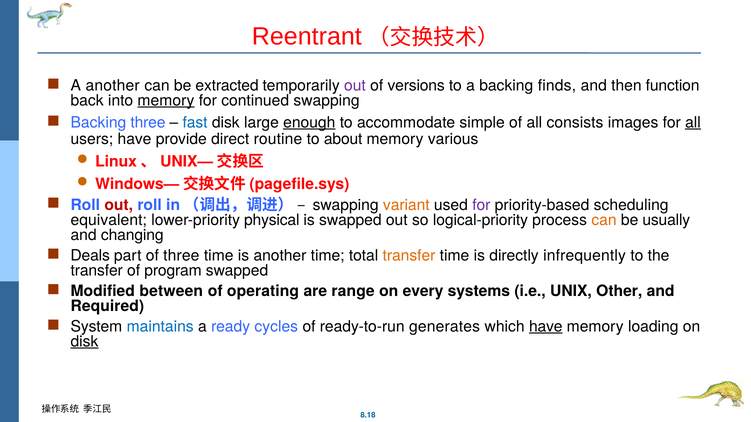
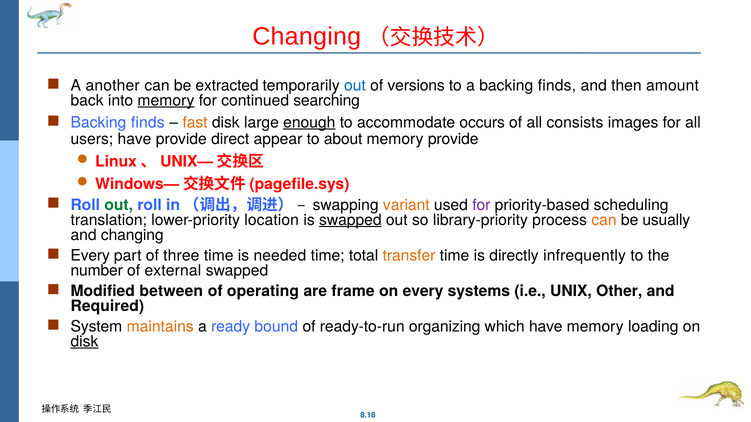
Reentrant: Reentrant -> Changing (307, 37)
out colour: purple -> blue (355, 86)
function: function -> amount (672, 86)
continued swapping: swapping -> searching (327, 101)
three: three -> finds (148, 123)
fast colour: blue -> orange (195, 123)
simple: simple -> occurs (482, 123)
all underline: present -> none (693, 123)
routine: routine -> appear (278, 139)
memory various: various -> provide (453, 139)
out colour: red -> green (119, 205)
equivalent: equivalent -> translation (109, 220)
physical: physical -> location (272, 220)
swapped underline: none -> present (350, 220)
logical-priority: logical-priority -> library-priority (480, 220)
Deals: Deals -> Every (90, 256)
is another: another -> needed (280, 256)
transfer: transfer -> number (97, 271)
program: program -> external (173, 271)
range: range -> frame (353, 291)
maintains colour: blue -> orange (160, 327)
cycles: cycles -> bound (276, 327)
generates: generates -> organizing (445, 327)
have underline: present -> none (546, 327)
